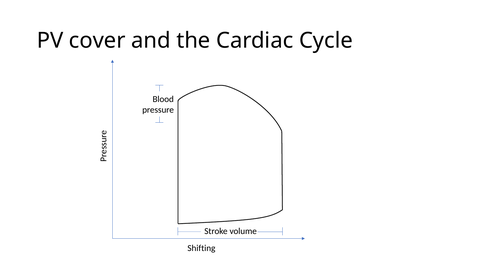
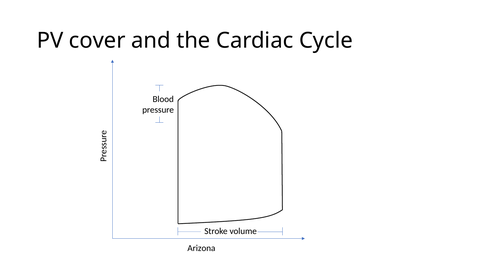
Shifting: Shifting -> Arizona (201, 248)
